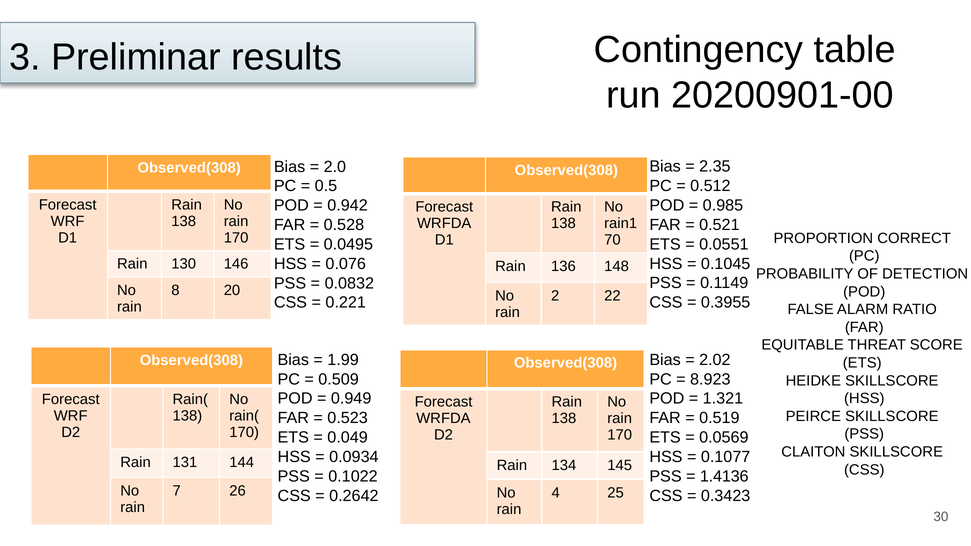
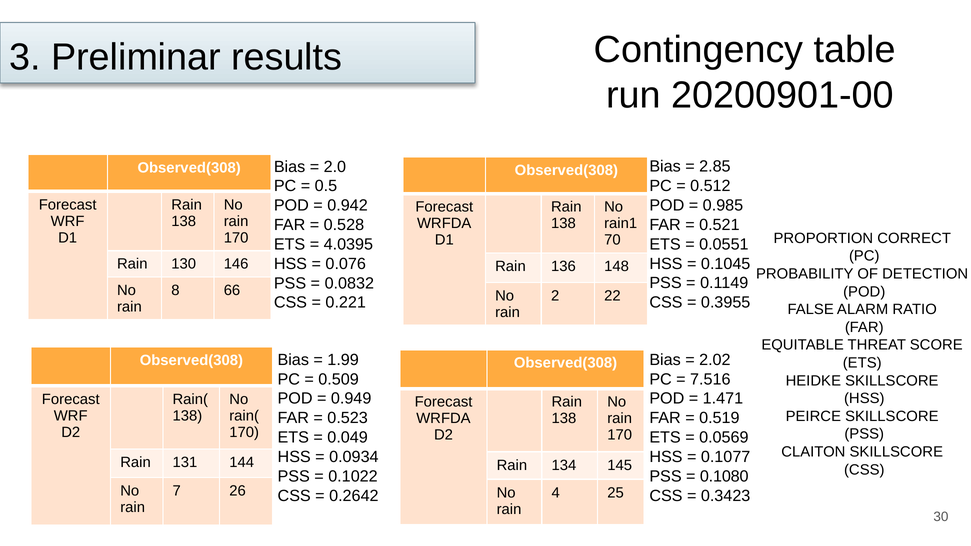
2.35: 2.35 -> 2.85 (715, 167)
0.0495: 0.0495 -> 4.0395 (348, 244)
20: 20 -> 66 (232, 290)
8.923: 8.923 -> 7.516 (710, 379)
1.321: 1.321 -> 1.471 (723, 399)
1.4136: 1.4136 -> 0.1080 (724, 476)
